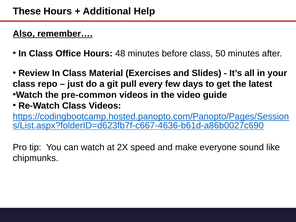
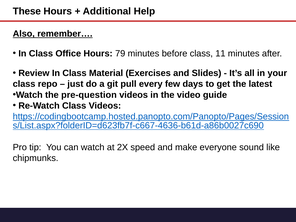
48: 48 -> 79 (120, 53)
50: 50 -> 11 (220, 53)
pre-common: pre-common -> pre-question (89, 95)
